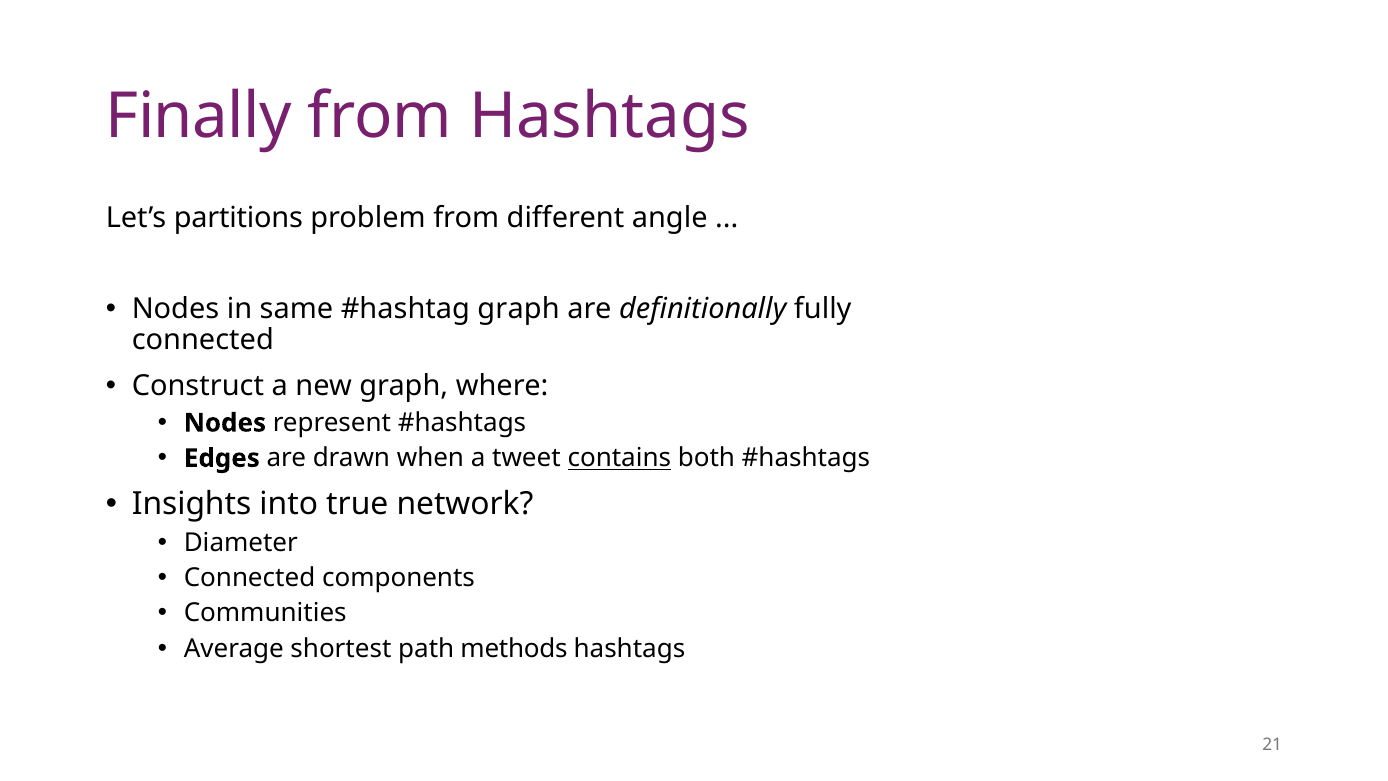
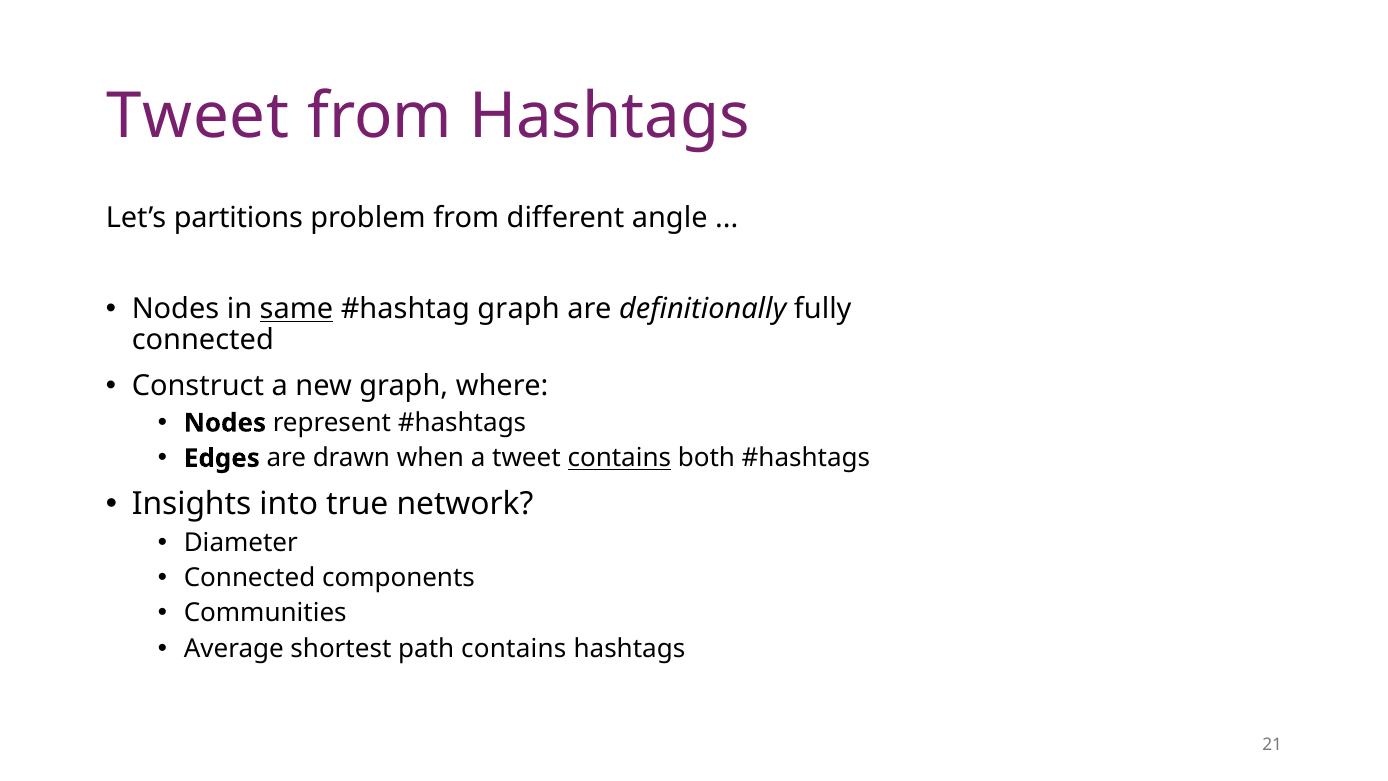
Finally: Finally -> Tweet (198, 117)
same underline: none -> present (296, 309)
path methods: methods -> contains (514, 648)
